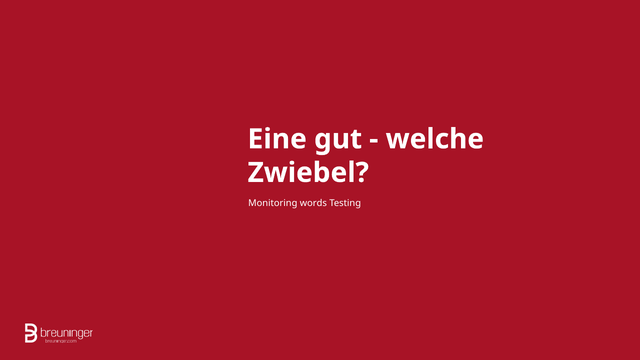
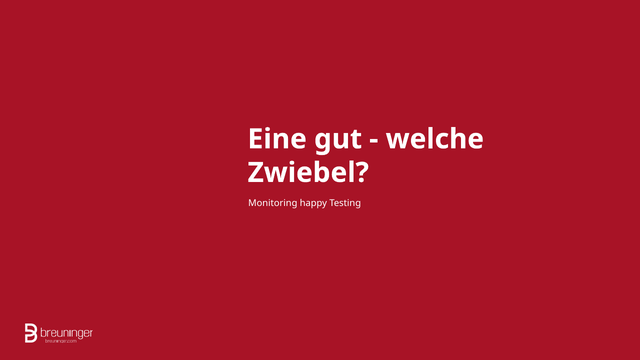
words: words -> happy (313, 203)
